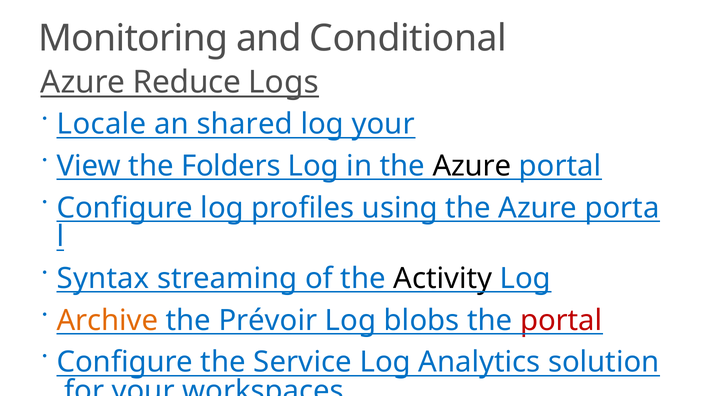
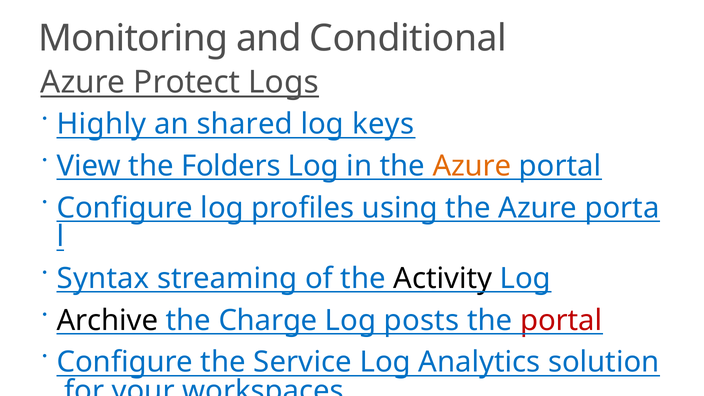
Reduce: Reduce -> Protect (187, 82)
Locale: Locale -> Highly (102, 124)
log your: your -> keys (383, 124)
Azure colour: black -> orange (472, 166)
Archive colour: orange -> black (107, 320)
Prévoir: Prévoir -> Charge (268, 320)
blobs: blobs -> posts (422, 320)
